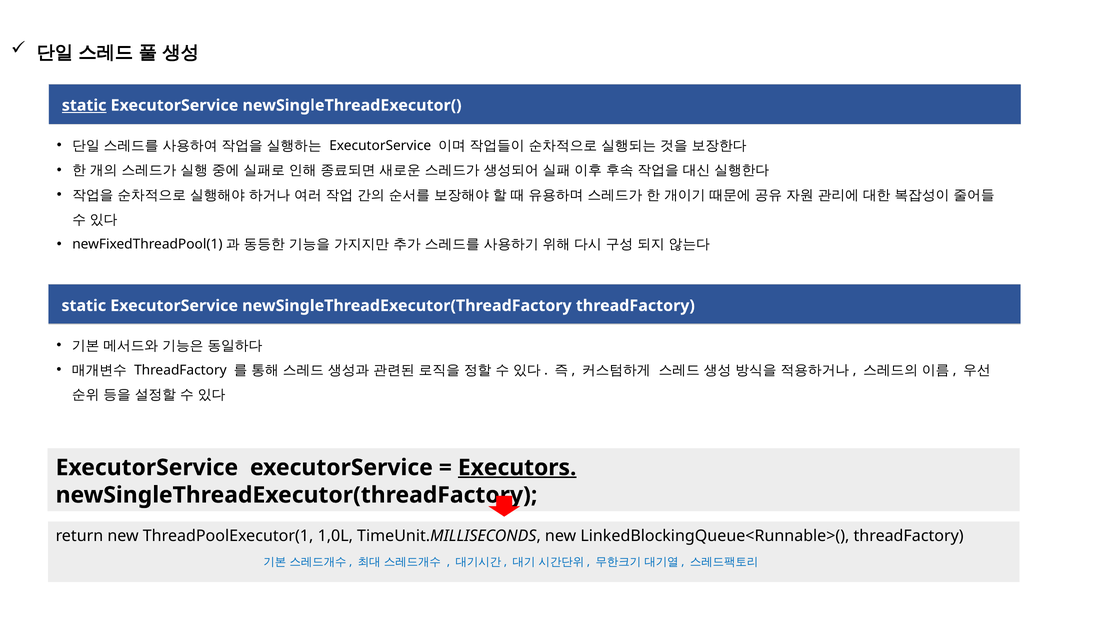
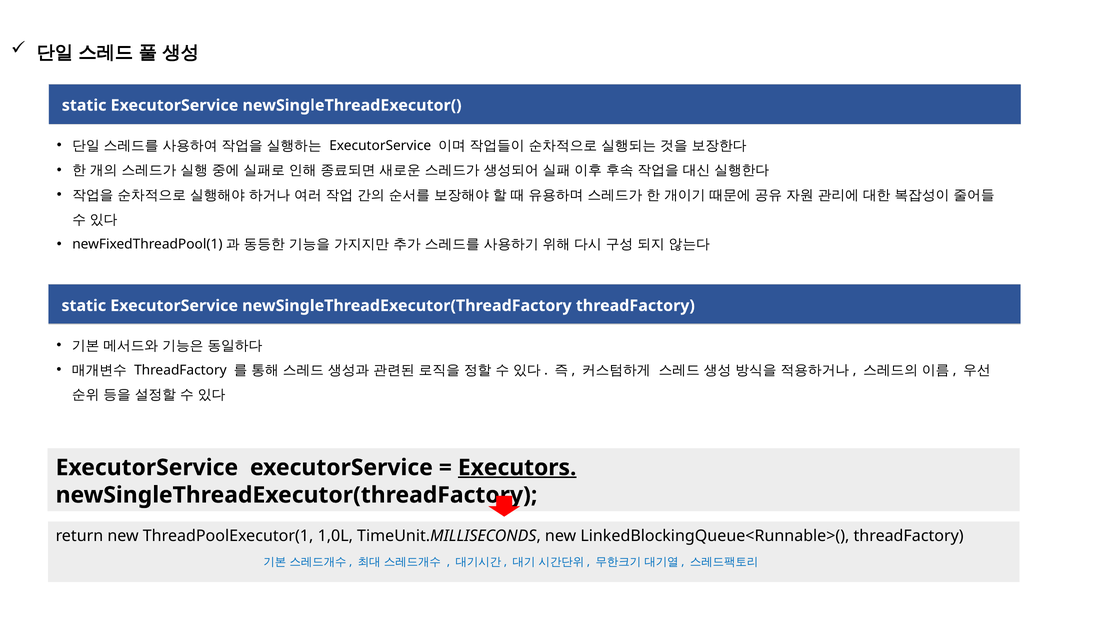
static underline: present -> none (84, 105)
